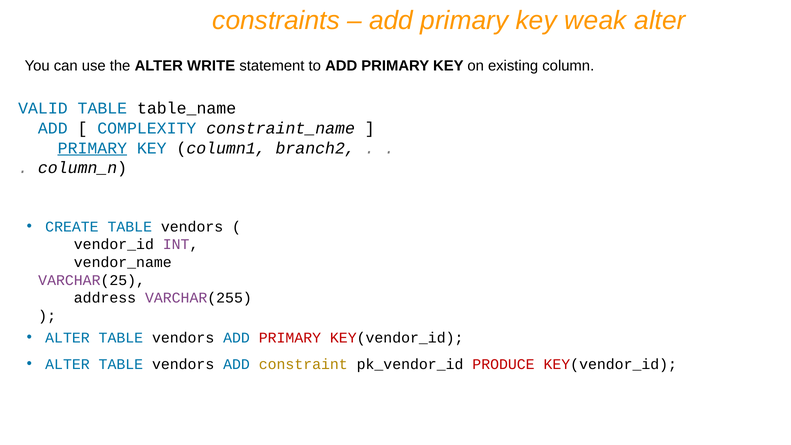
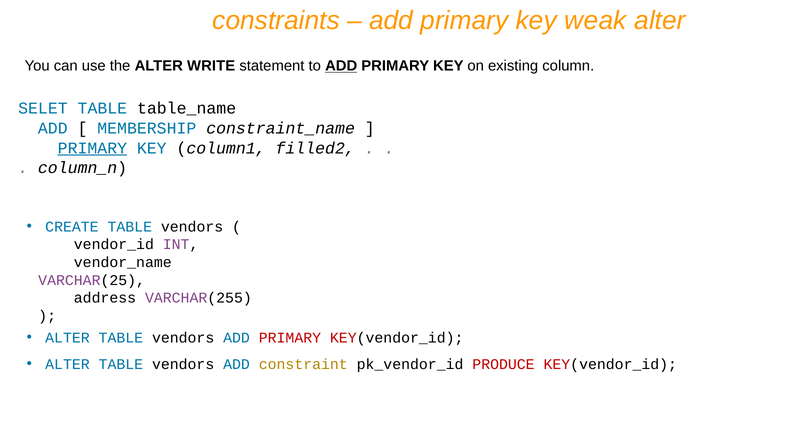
ADD underline: none -> present (341, 66)
VALID: VALID -> SELET (43, 109)
COMPLEXITY: COMPLEXITY -> MEMBERSHIP (147, 128)
branch2: branch2 -> filled2 (315, 148)
